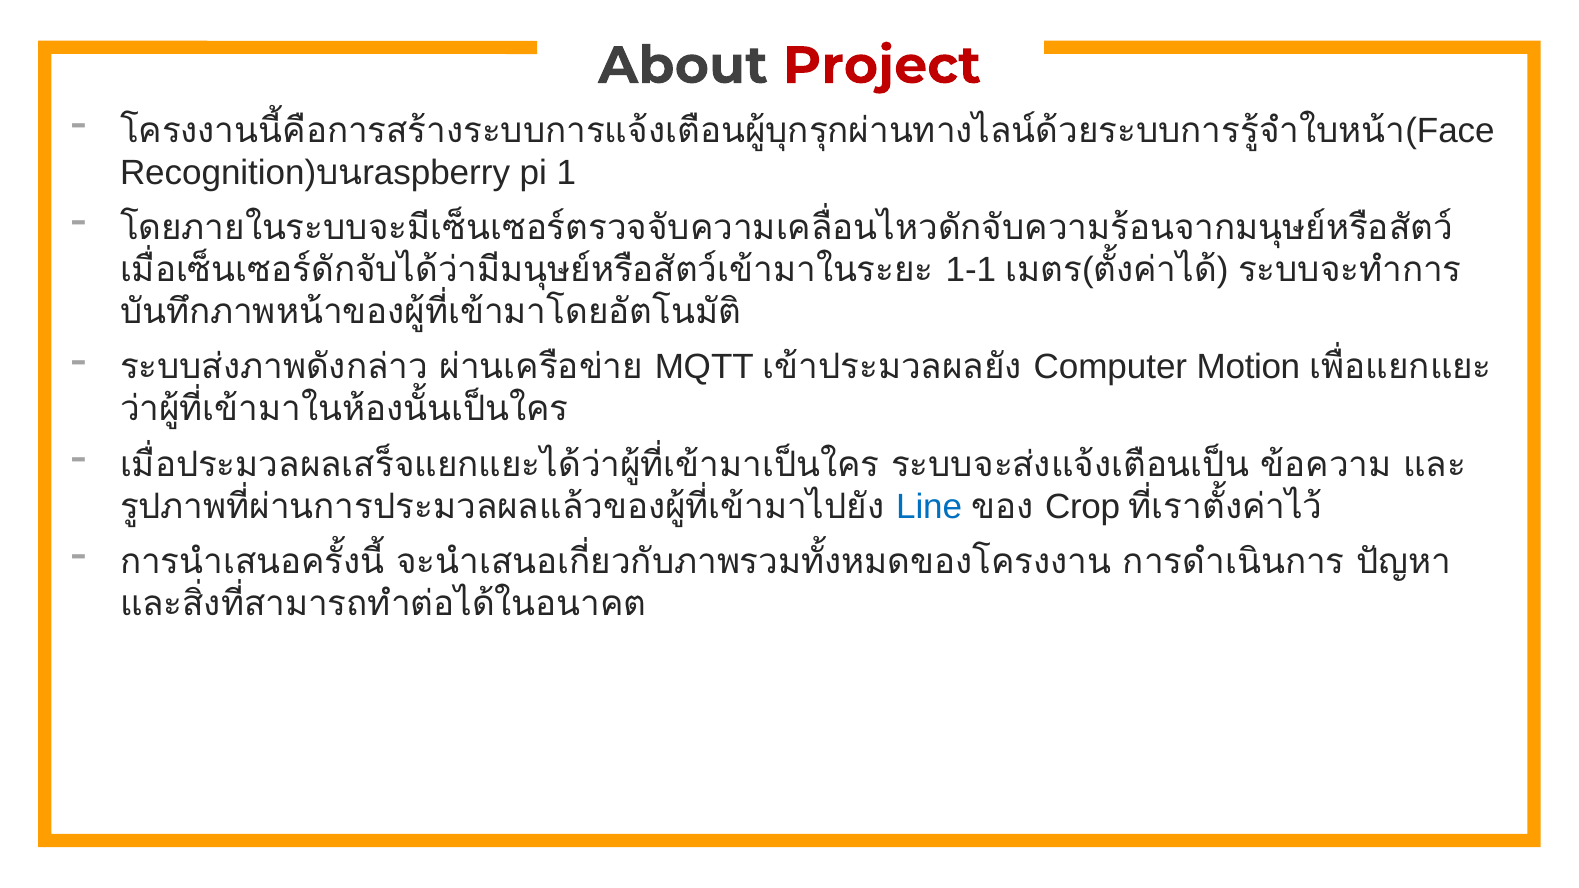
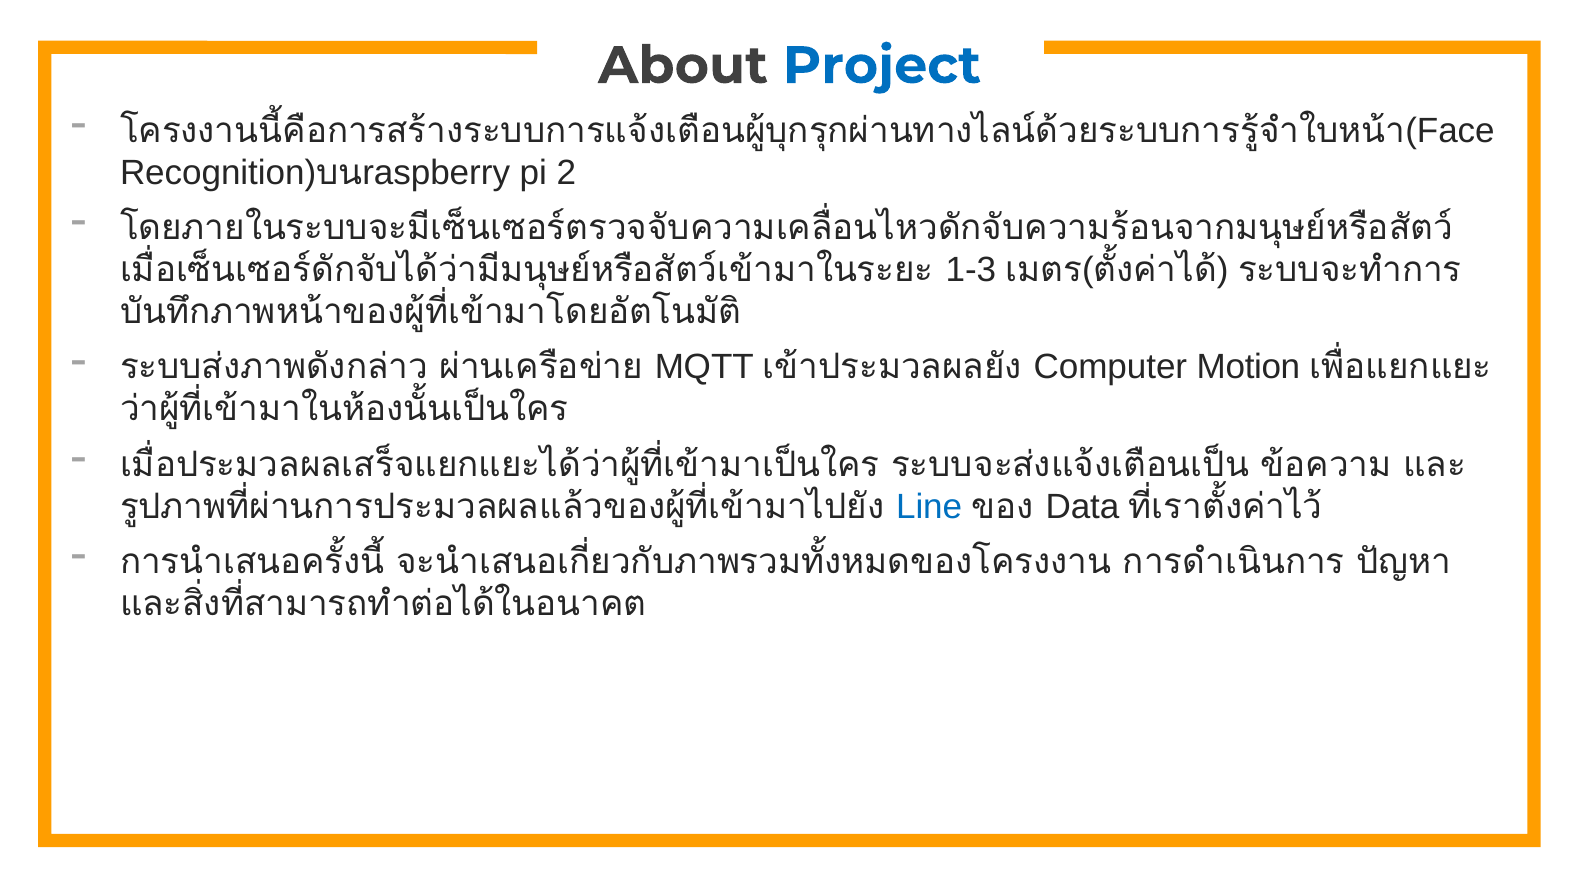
Project colour: red -> blue (882, 66)
1: 1 -> 2 (566, 173)
1-1: 1-1 -> 1-3 (971, 270)
Crop: Crop -> Data (1082, 507)
